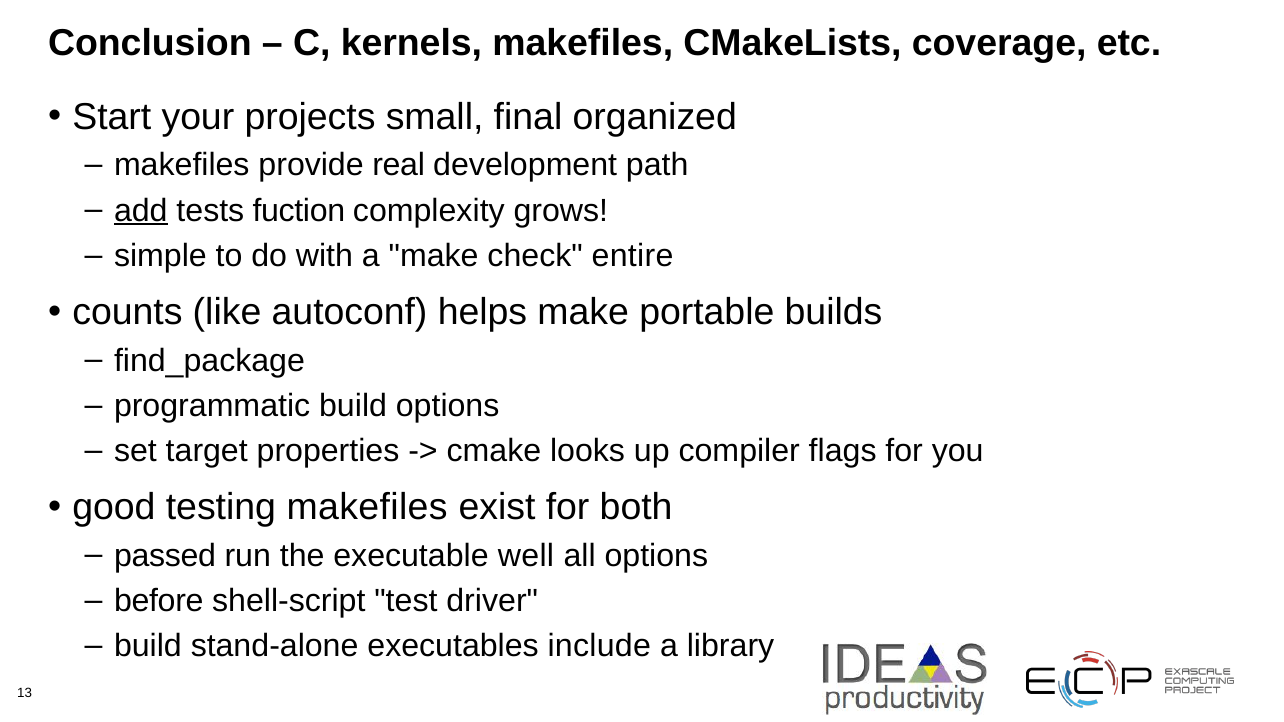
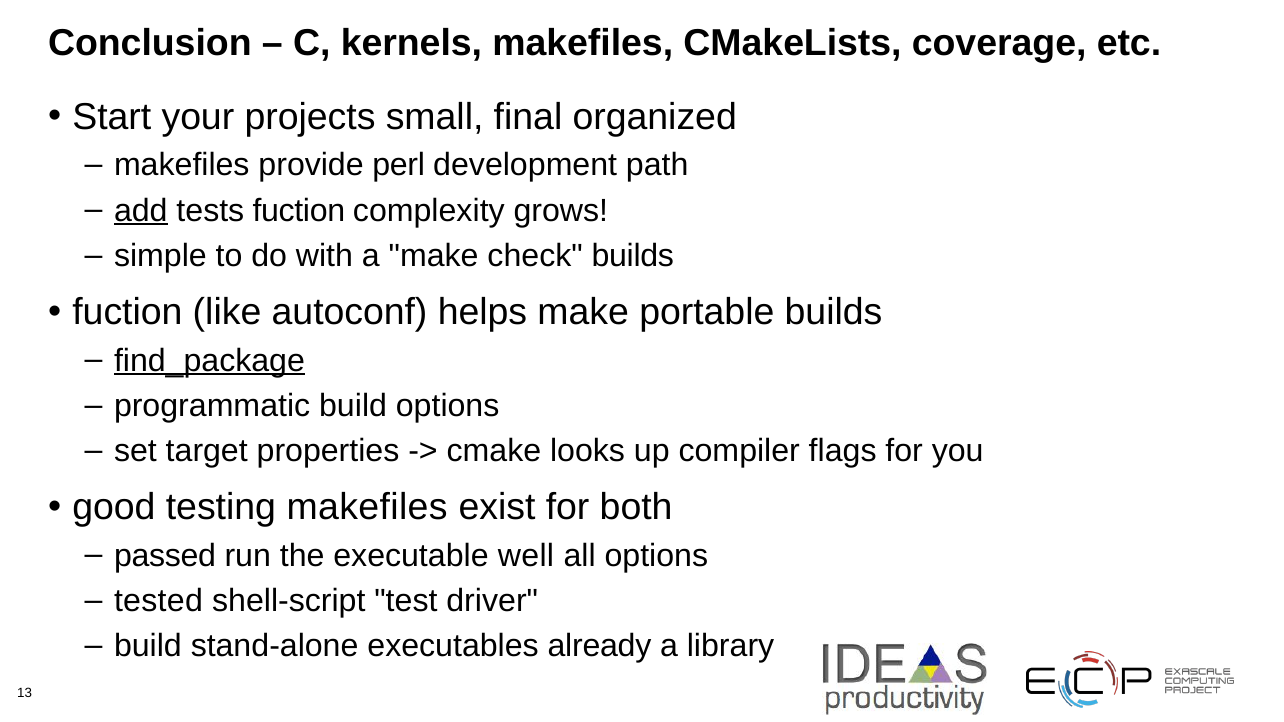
real: real -> perl (399, 165)
check entire: entire -> builds (633, 256)
counts: counts -> fuction (127, 312)
find_package underline: none -> present (209, 361)
before: before -> tested (158, 601)
include: include -> already (599, 647)
